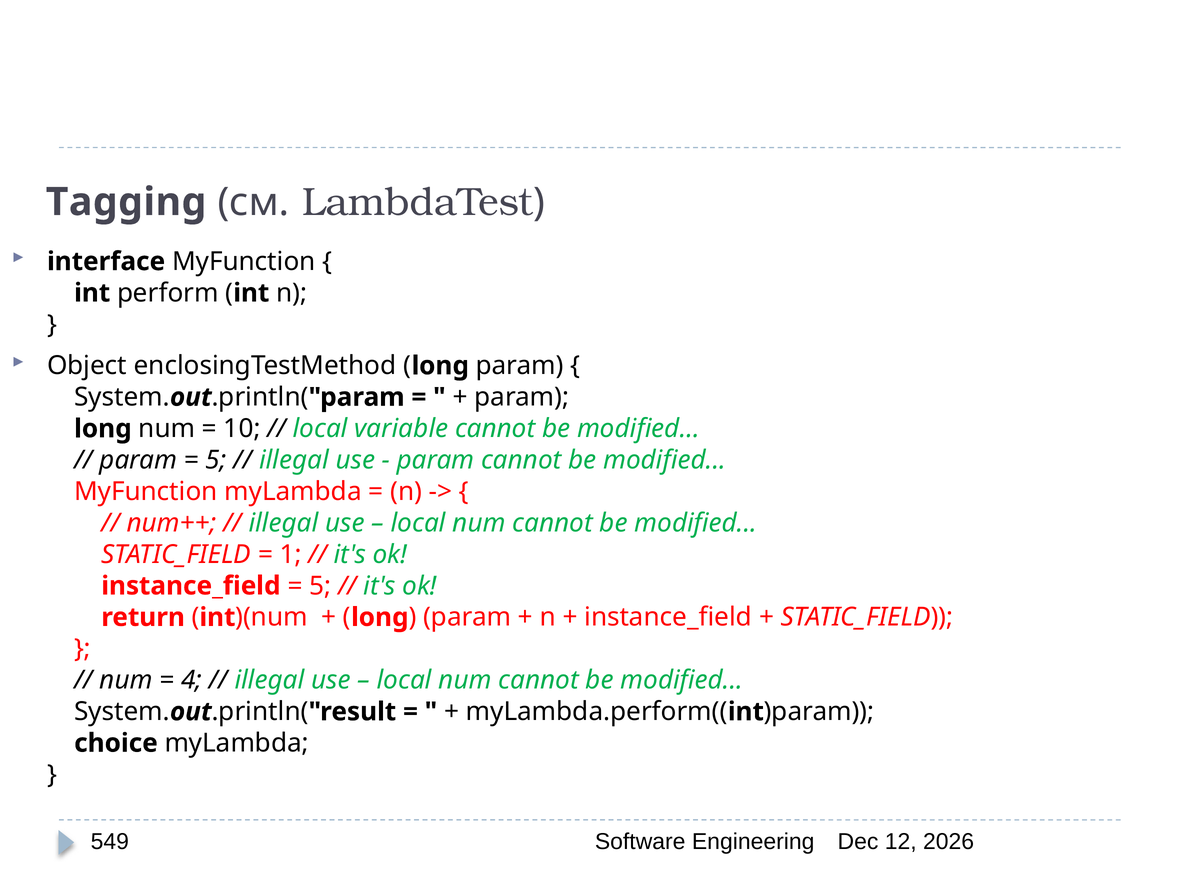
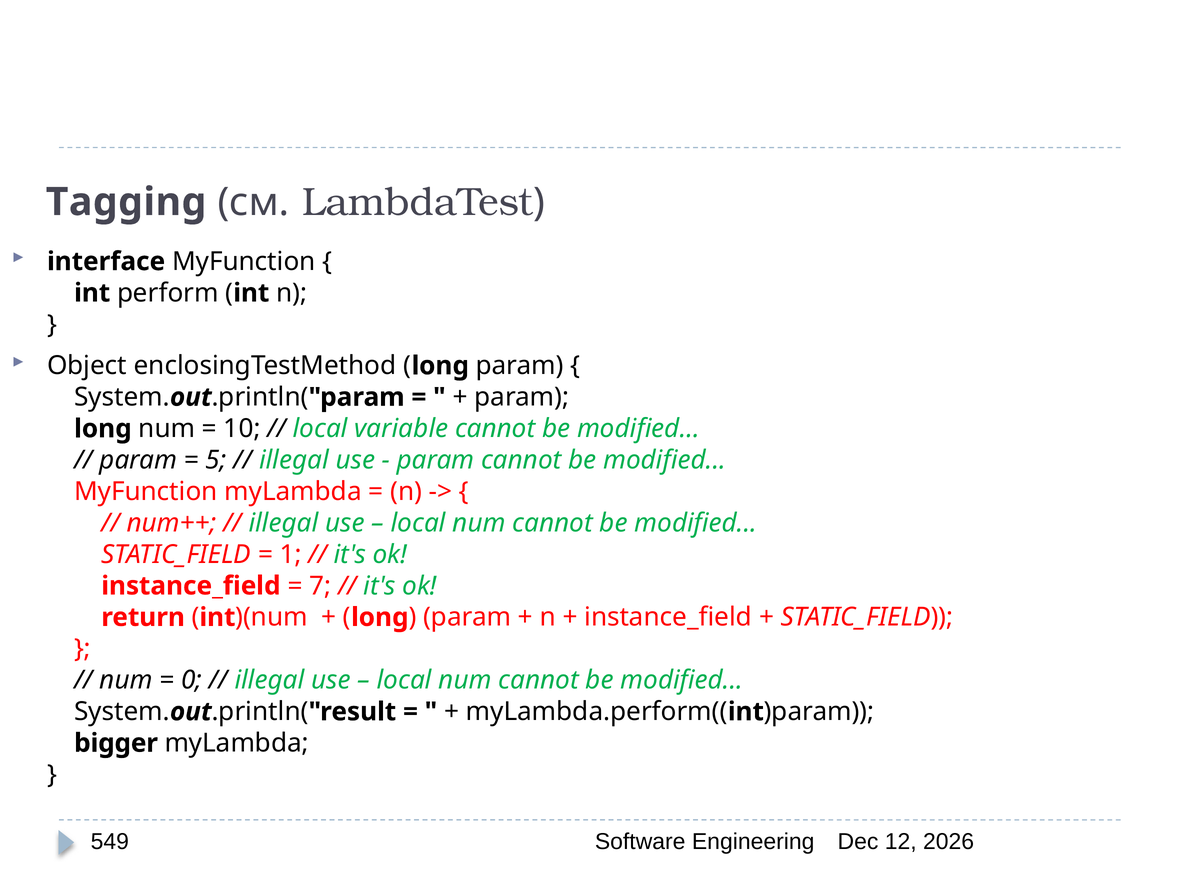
5: 5 -> 7 (320, 586)
4: 4 -> 0 (192, 680)
choice: choice -> bigger (116, 743)
